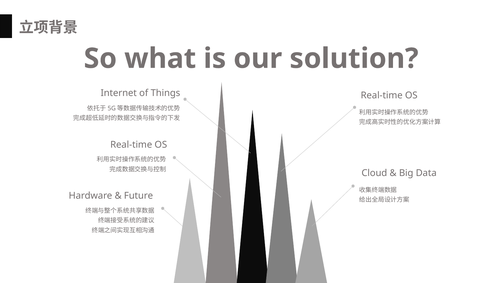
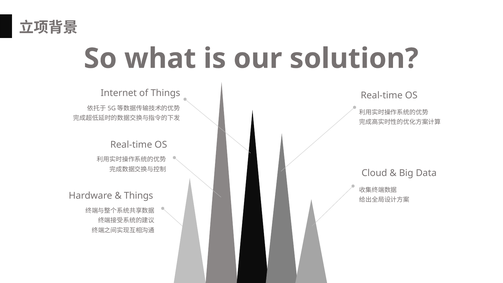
Future: Future -> Things (139, 196)
